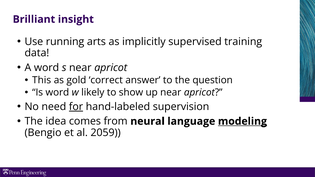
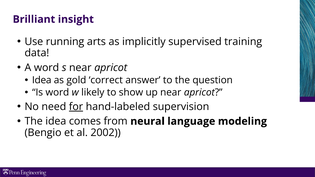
This: This -> Idea (42, 80)
modeling underline: present -> none (242, 121)
2059: 2059 -> 2002 (106, 133)
